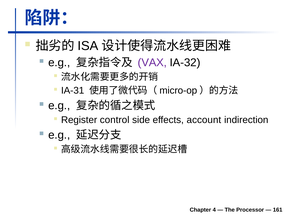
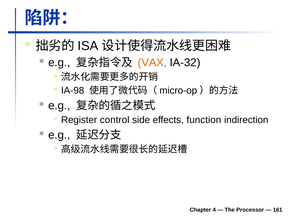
VAX colour: purple -> orange (152, 63)
IA-31: IA-31 -> IA-98 (73, 91)
account: account -> function (204, 120)
